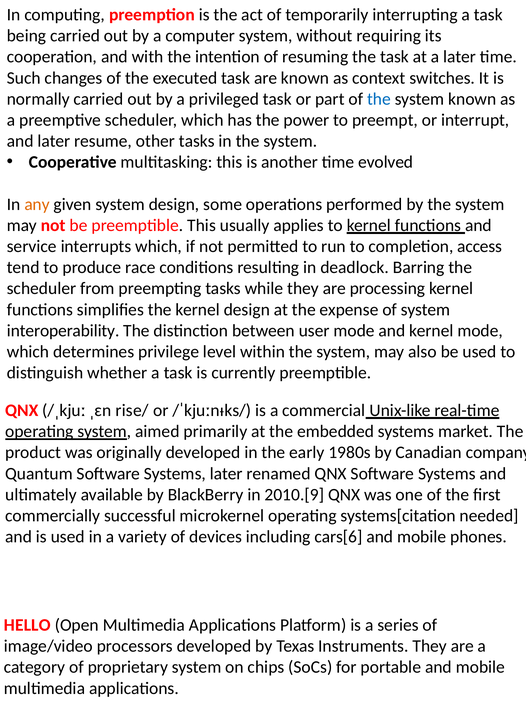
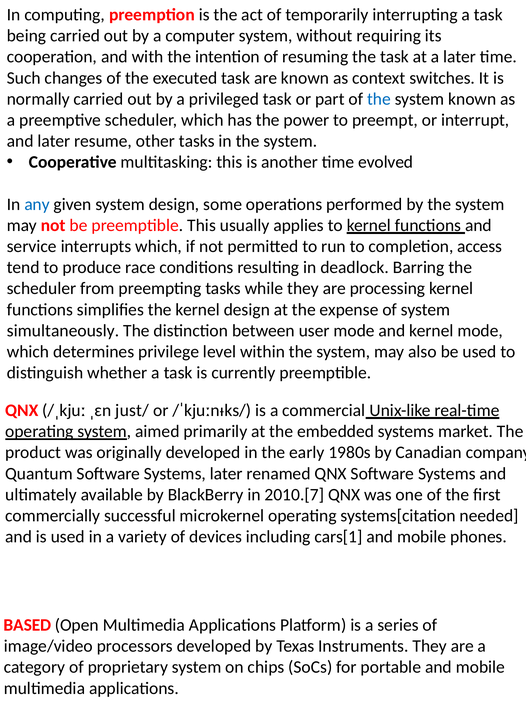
any colour: orange -> blue (37, 204)
interoperability: interoperability -> simultaneously (63, 330)
rise/: rise/ -> just/ (132, 410)
2010.[9: 2010.[9 -> 2010.[7 (294, 494)
cars[6: cars[6 -> cars[1 (338, 536)
HELLO: HELLO -> BASED (27, 624)
